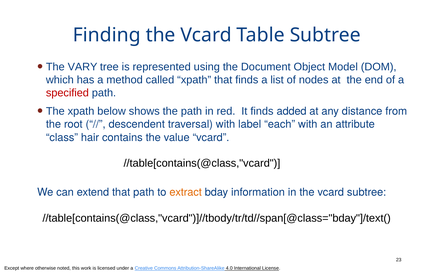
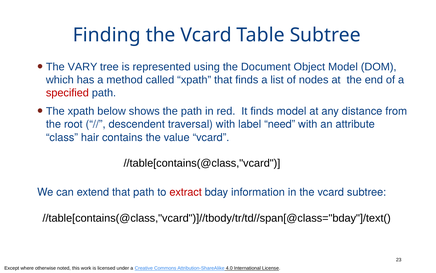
finds added: added -> model (292, 111)
each: each -> need (280, 124)
extract colour: orange -> red (186, 192)
